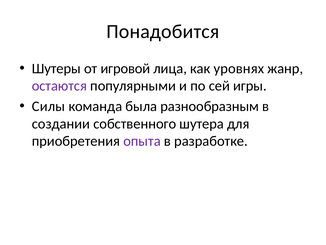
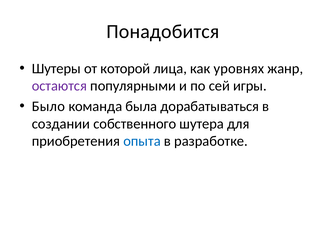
игровой: игровой -> которой (125, 68)
Силы: Силы -> Было (48, 106)
разнообразным: разнообразным -> дорабатываться (210, 106)
опыта colour: purple -> blue (142, 141)
